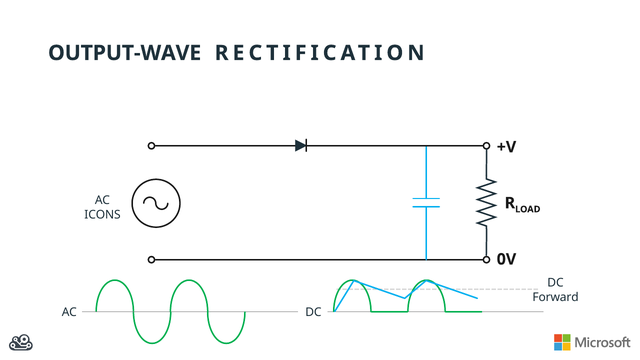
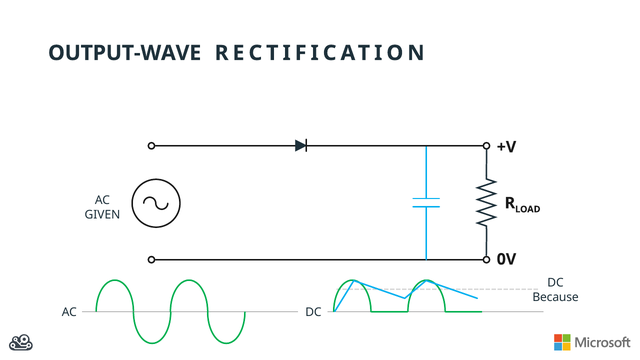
ICONS: ICONS -> GIVEN (102, 215)
Forward: Forward -> Because (556, 297)
